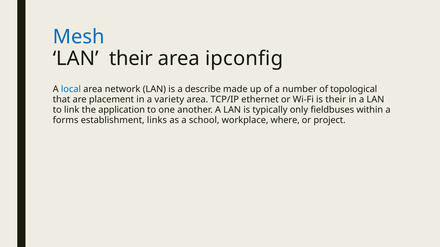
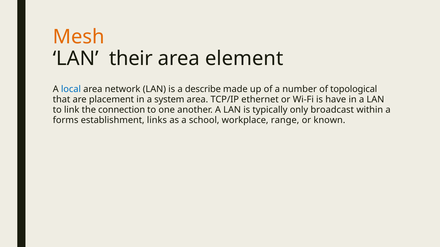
Mesh colour: blue -> orange (79, 37)
ipconfig: ipconfig -> element (244, 59)
variety: variety -> system (169, 100)
is their: their -> have (336, 100)
application: application -> connection (122, 110)
fieldbuses: fieldbuses -> broadcast (332, 110)
where: where -> range (285, 120)
project: project -> known (329, 120)
